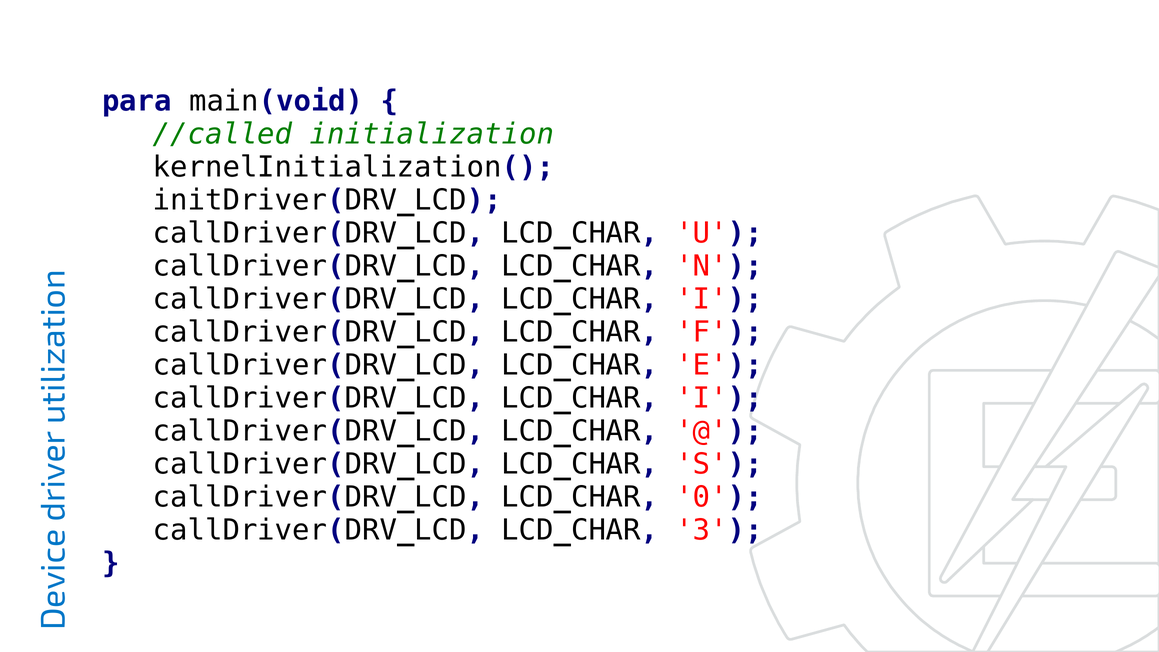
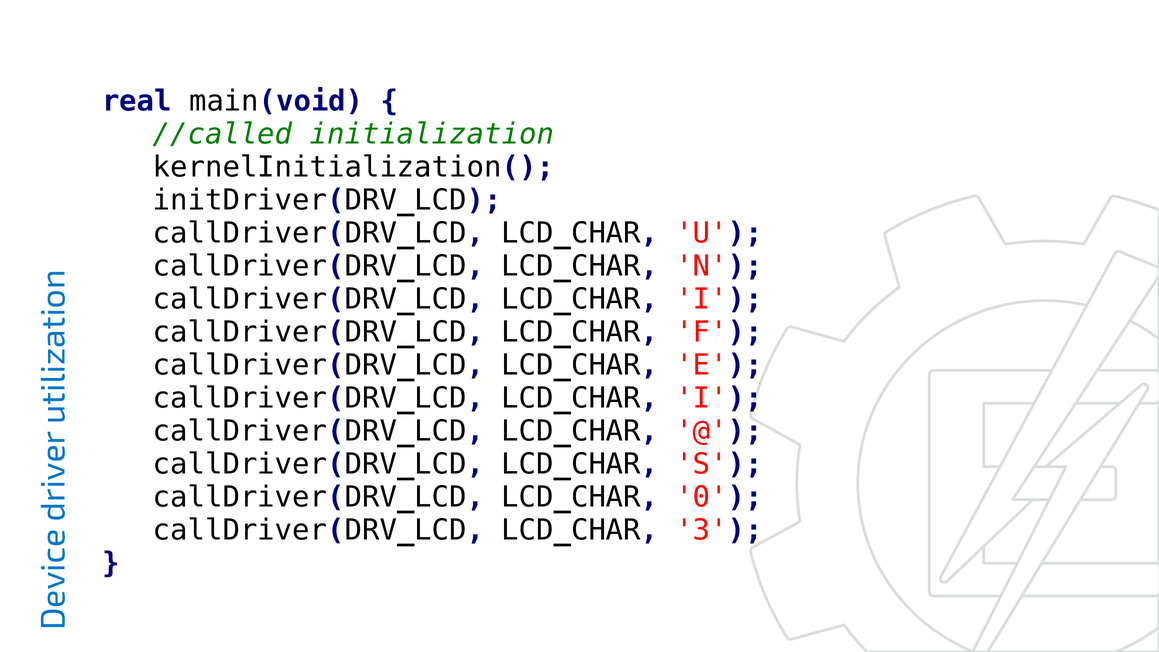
para: para -> real (137, 101)
